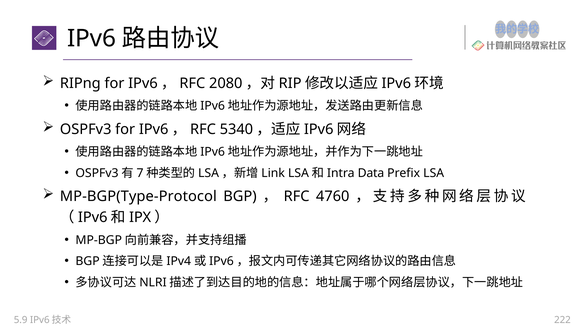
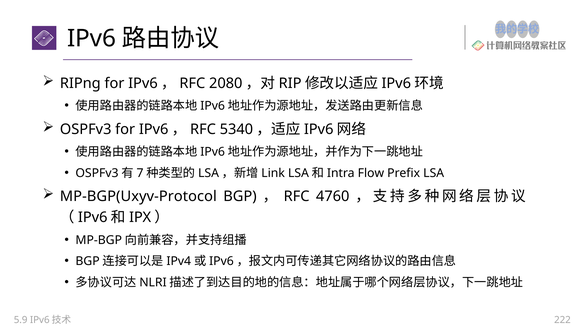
Data: Data -> Flow (371, 173)
MP-BGP(Type-Protocol: MP-BGP(Type-Protocol -> MP-BGP(Uxyv-Protocol (138, 196)
